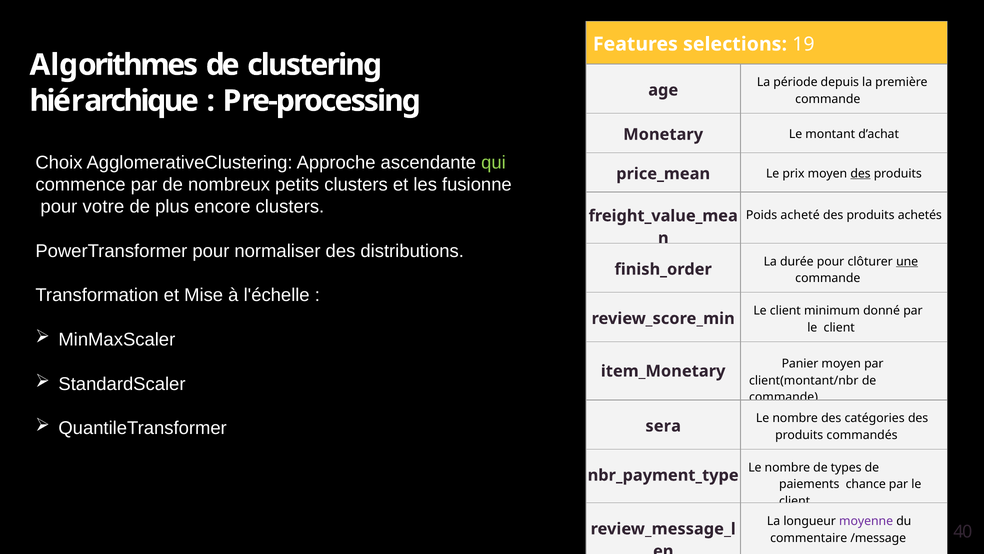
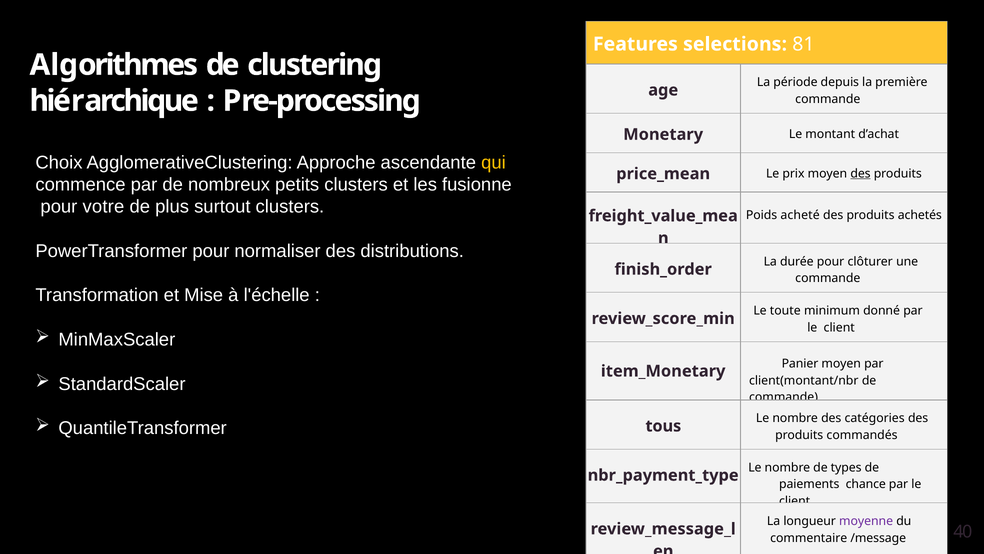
19: 19 -> 81 (803, 44)
qui colour: light green -> yellow (493, 162)
encore: encore -> surtout (222, 207)
une underline: present -> none (907, 261)
client: client -> toute (785, 311)
sera: sera -> tous (663, 426)
